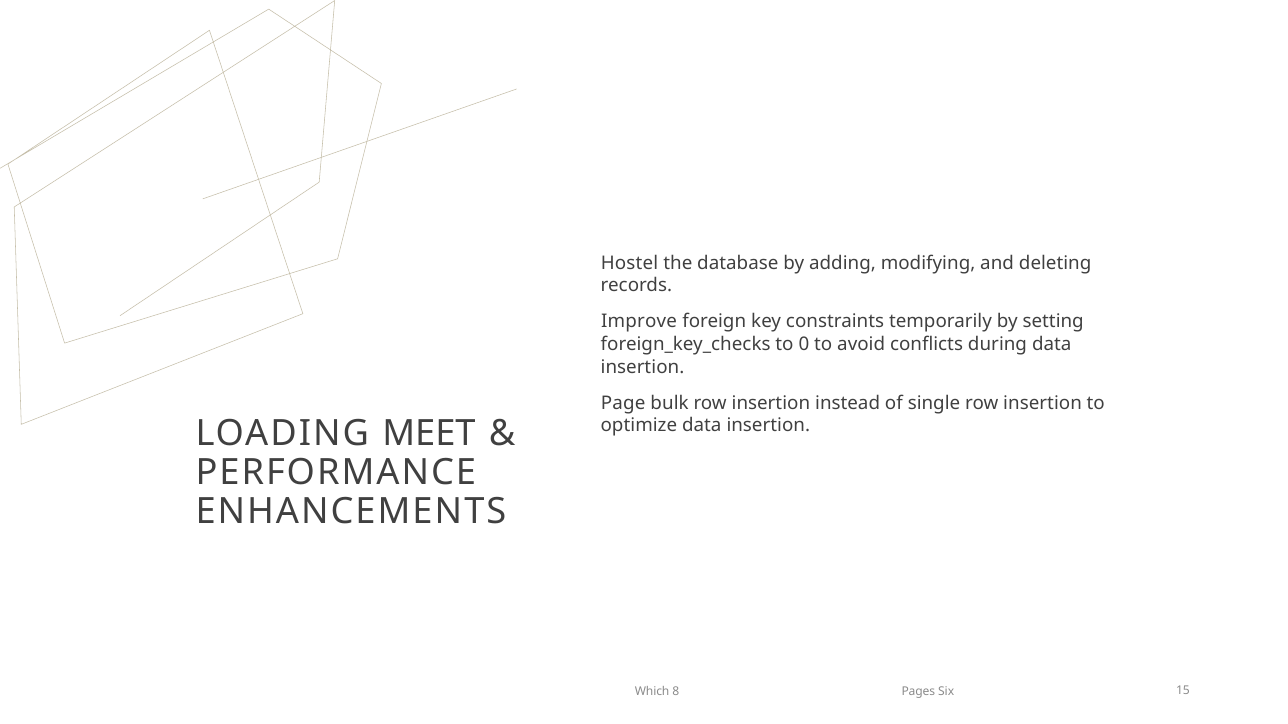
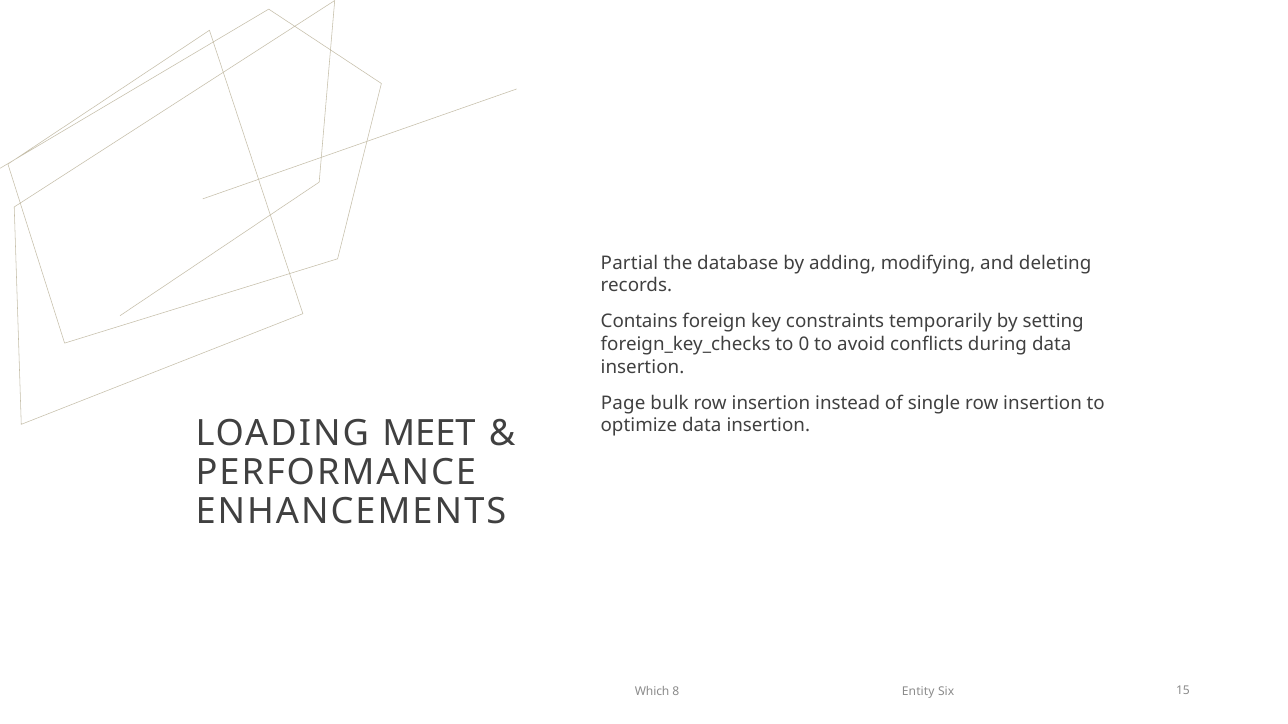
Hostel: Hostel -> Partial (630, 263)
Improve: Improve -> Contains (639, 322)
Pages: Pages -> Entity (918, 692)
